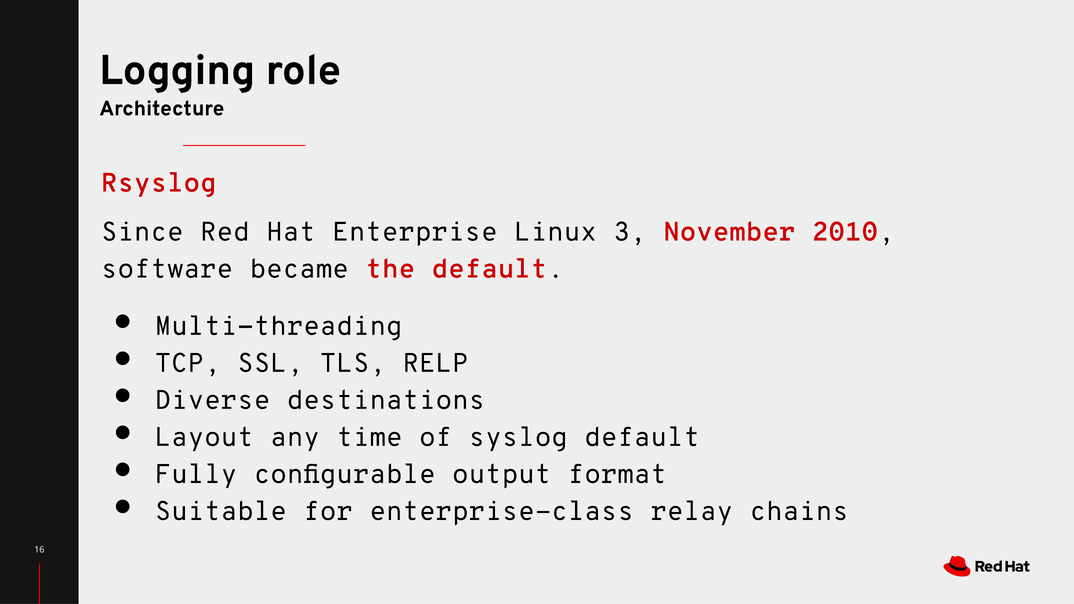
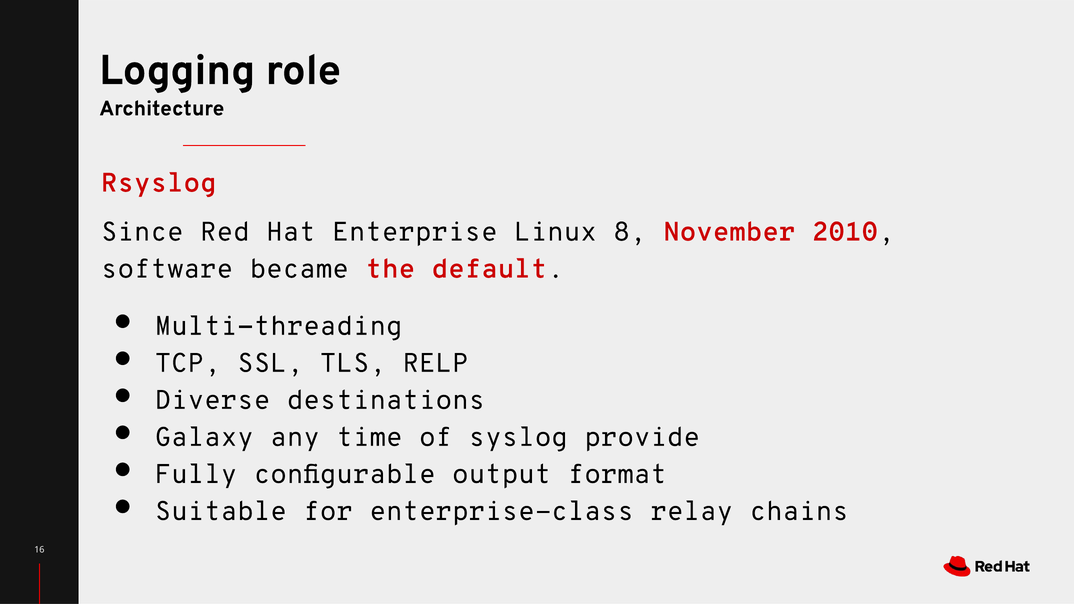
3: 3 -> 8 (630, 232)
Layout: Layout -> Galaxy (204, 437)
syslog default: default -> provide (642, 437)
